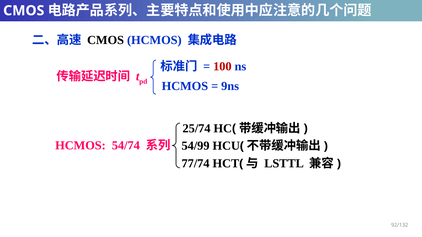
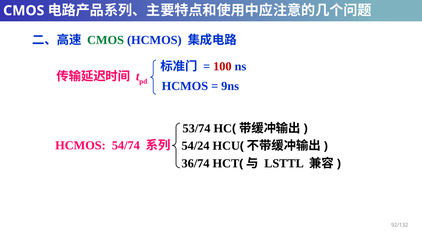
CMOS colour: black -> green (106, 40)
25/74: 25/74 -> 53/74 (197, 128)
54/99: 54/99 -> 54/24 (196, 146)
77/74: 77/74 -> 36/74 (196, 164)
